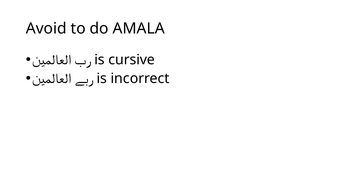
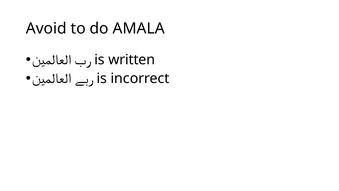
cursive: cursive -> written (132, 60)
